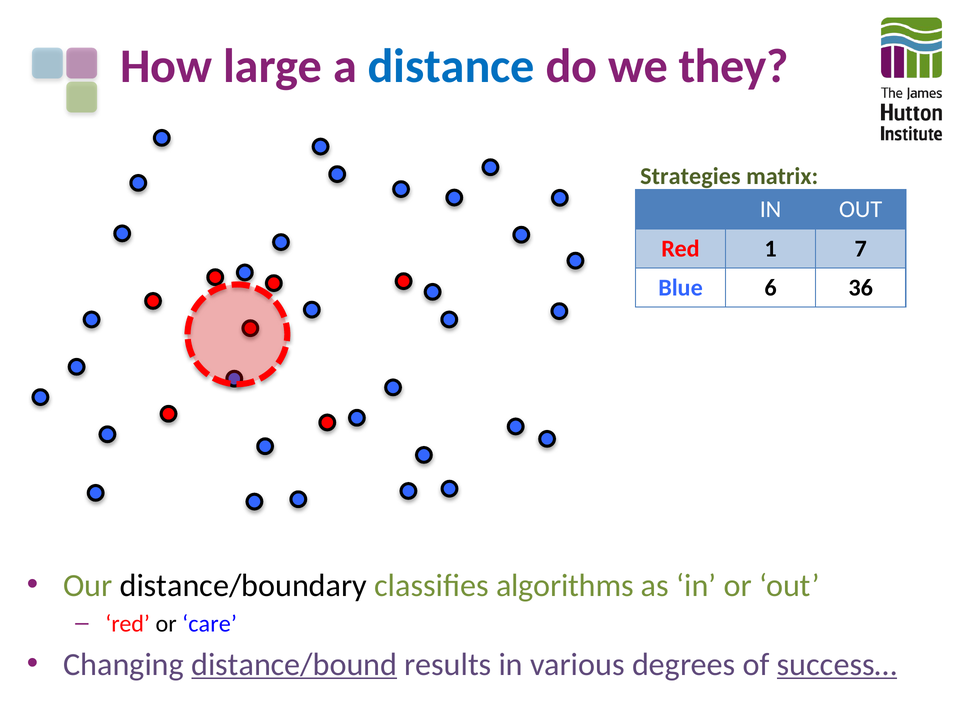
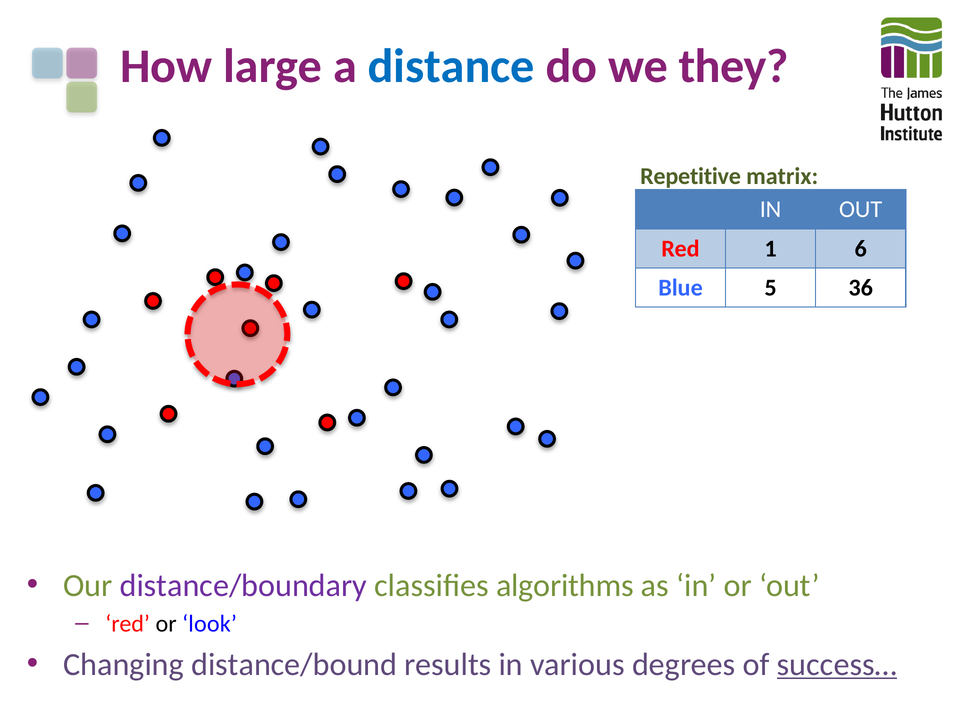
Strategies: Strategies -> Repetitive (691, 176)
7: 7 -> 6 (861, 249)
6: 6 -> 5 (771, 288)
distance/boundary colour: black -> purple (243, 586)
care: care -> look (210, 624)
distance/bound underline: present -> none (294, 665)
